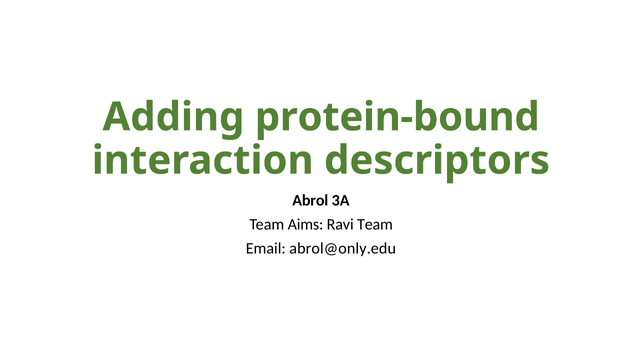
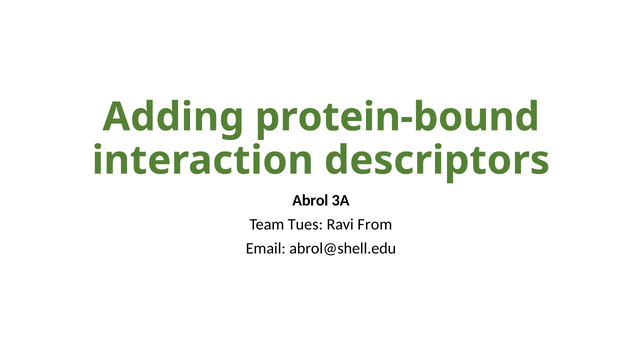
Aims: Aims -> Tues (305, 225)
Ravi Team: Team -> From (375, 225)
abrol@only.edu: abrol@only.edu -> abrol@shell.edu (343, 249)
